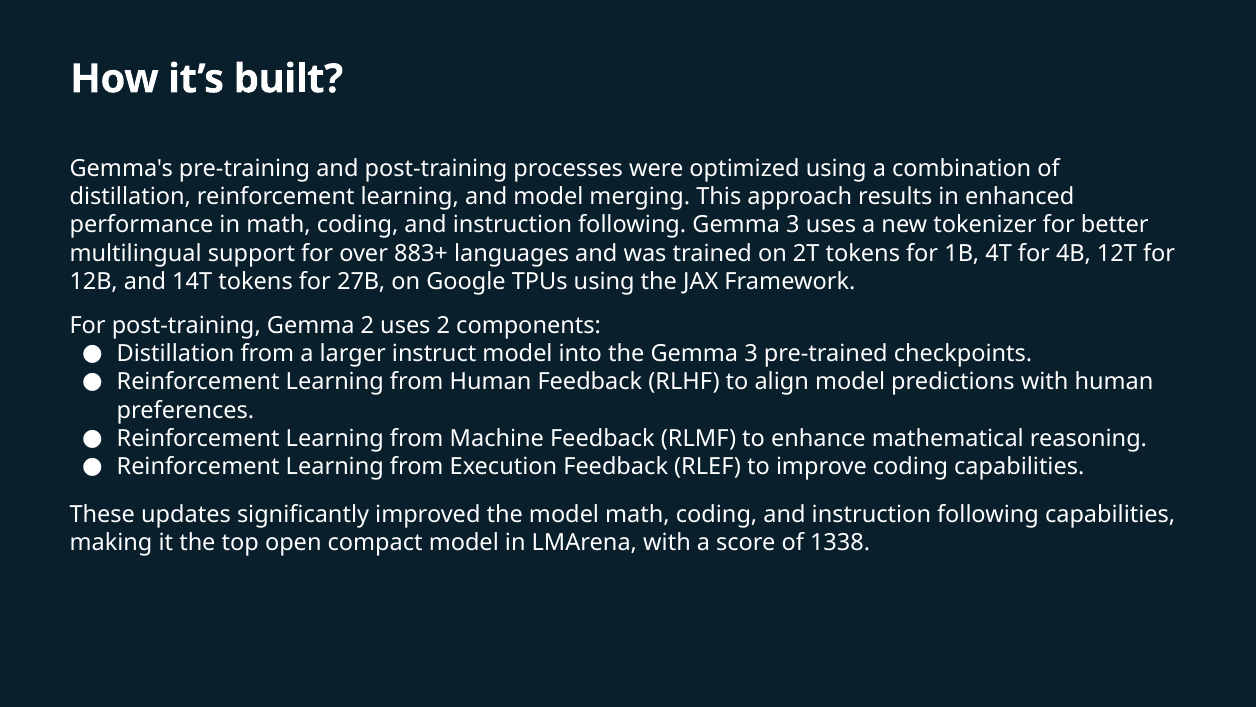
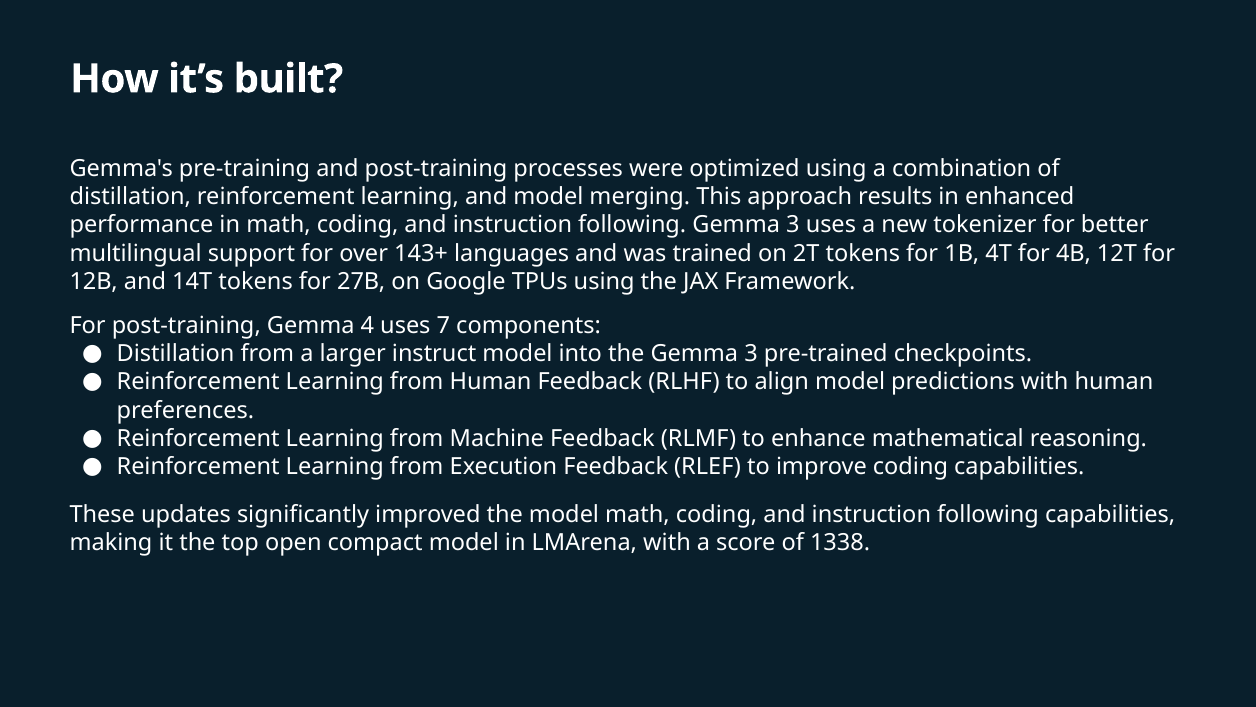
883+: 883+ -> 143+ (421, 253)
Gemma 2: 2 -> 4 (367, 325)
uses 2: 2 -> 7 (443, 325)
